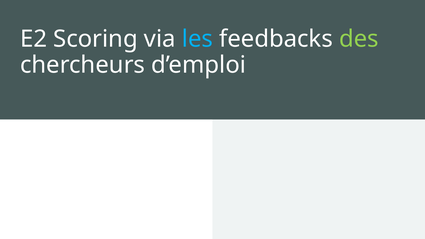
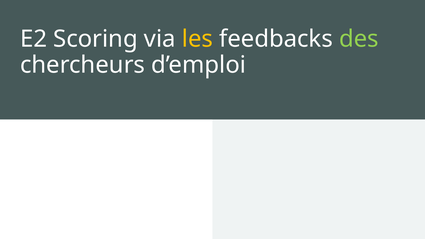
les colour: light blue -> yellow (197, 39)
